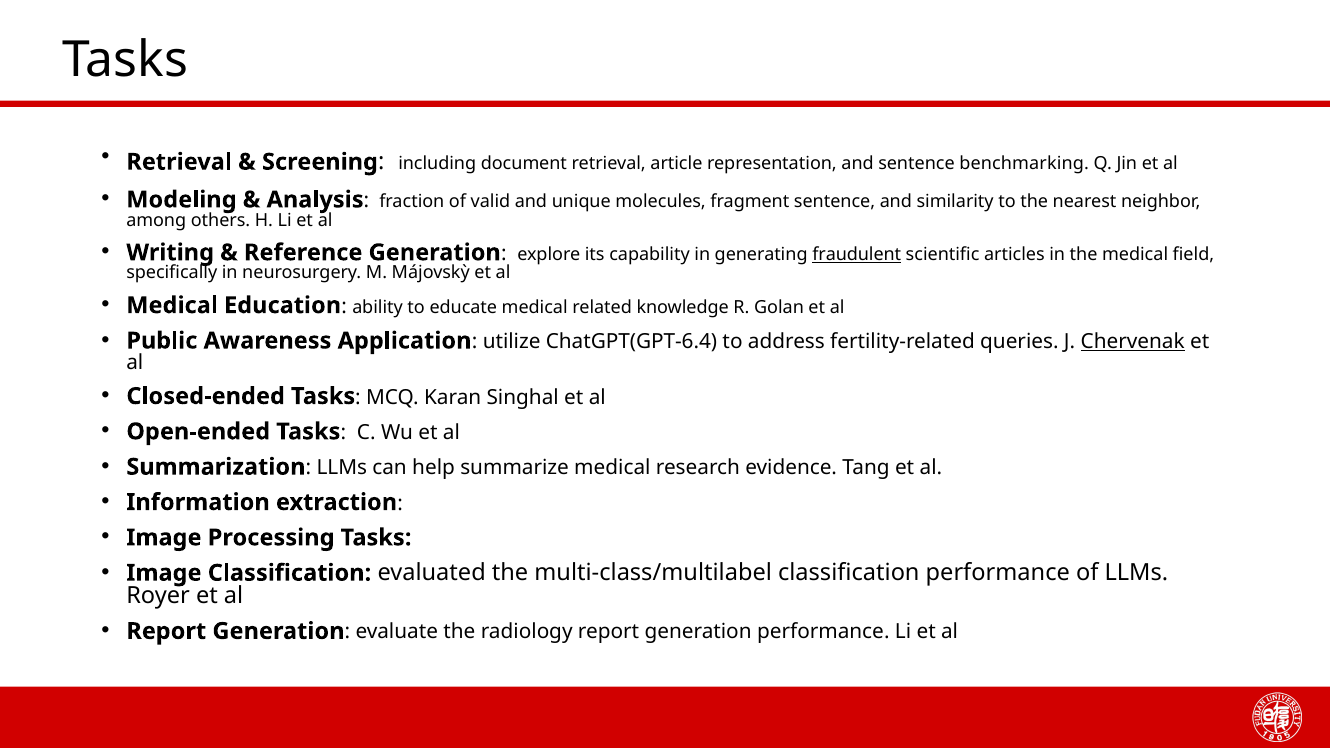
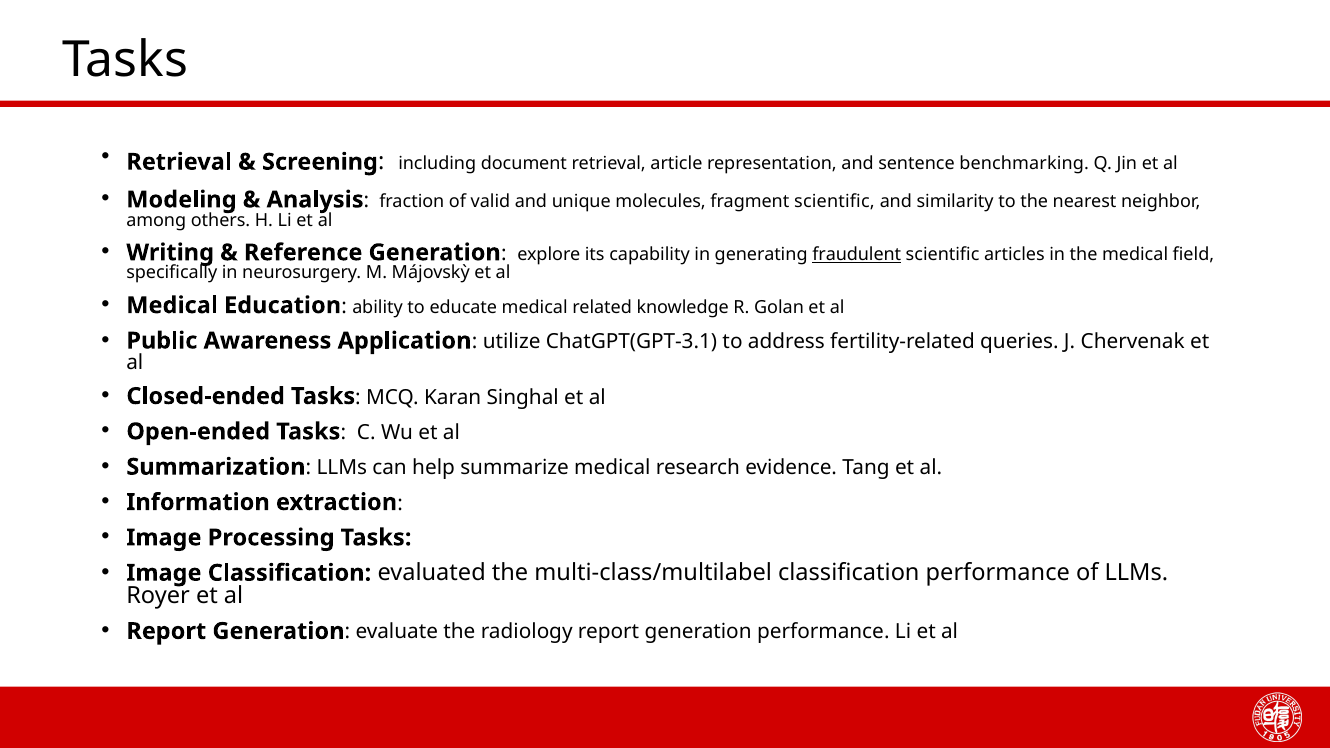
fragment sentence: sentence -> scientific (834, 202)
ChatGPT(GPT-6.4: ChatGPT(GPT-6.4 -> ChatGPT(GPT-3.1 (631, 342)
Chervenak underline: present -> none (1133, 342)
